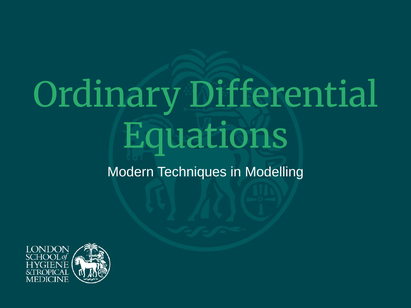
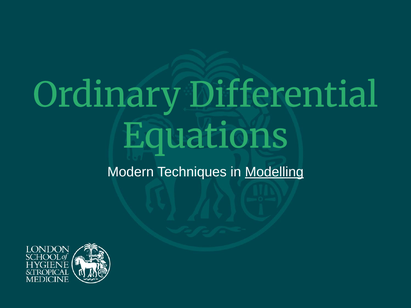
Modelling underline: none -> present (274, 172)
